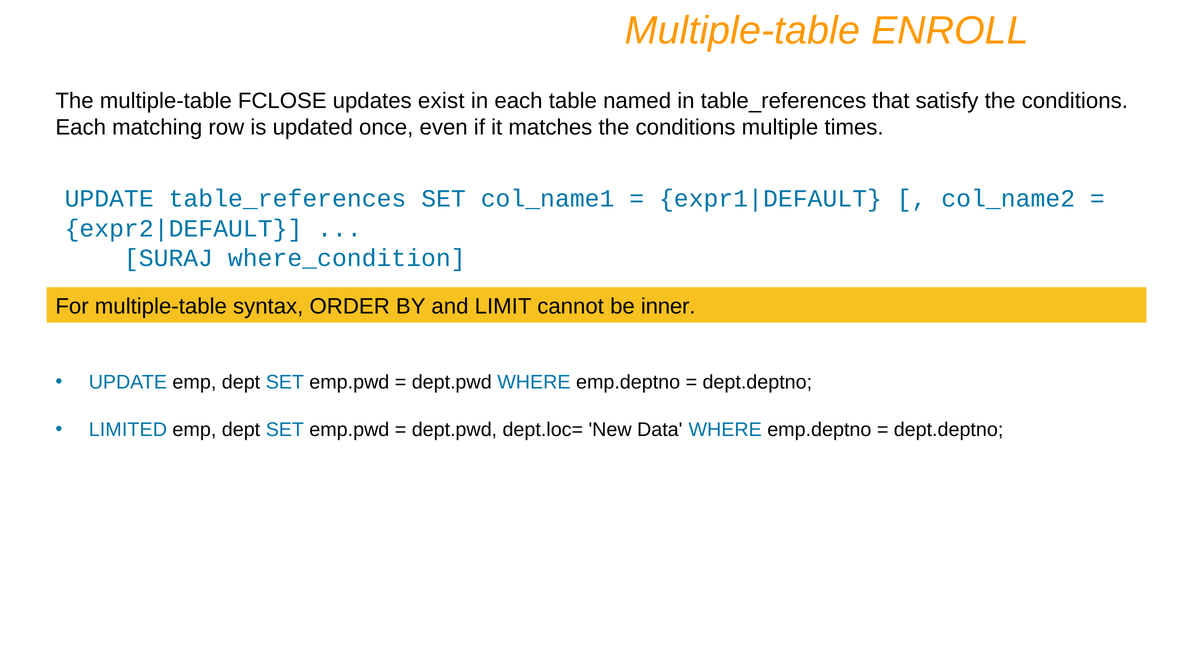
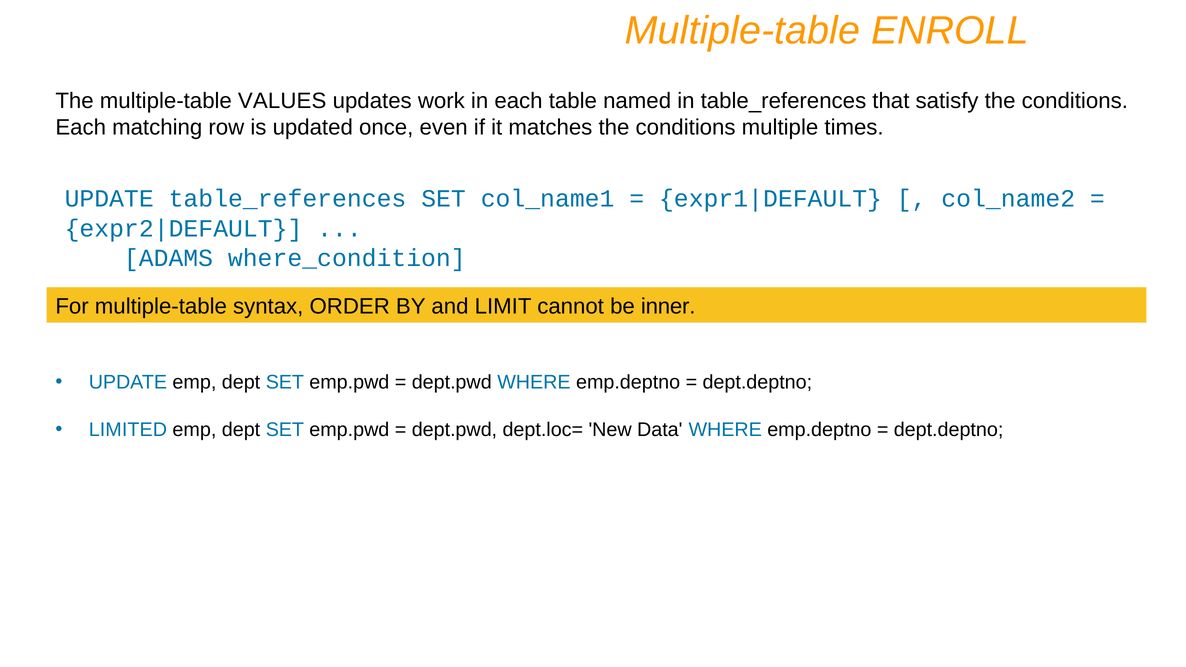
FCLOSE: FCLOSE -> VALUES (282, 101)
exist: exist -> work (441, 101)
SURAJ: SURAJ -> ADAMS (168, 258)
